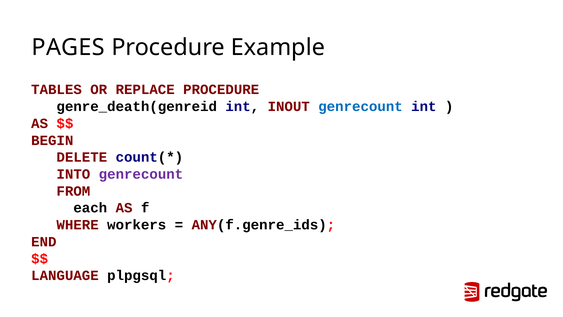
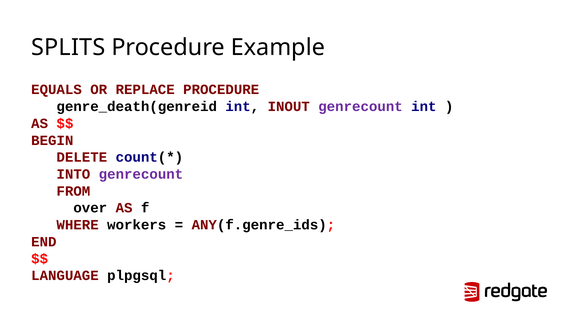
PAGES: PAGES -> SPLITS (68, 47)
TABLES: TABLES -> EQUALS (56, 90)
genrecount colour: blue -> purple (361, 106)
each: each -> over (90, 208)
